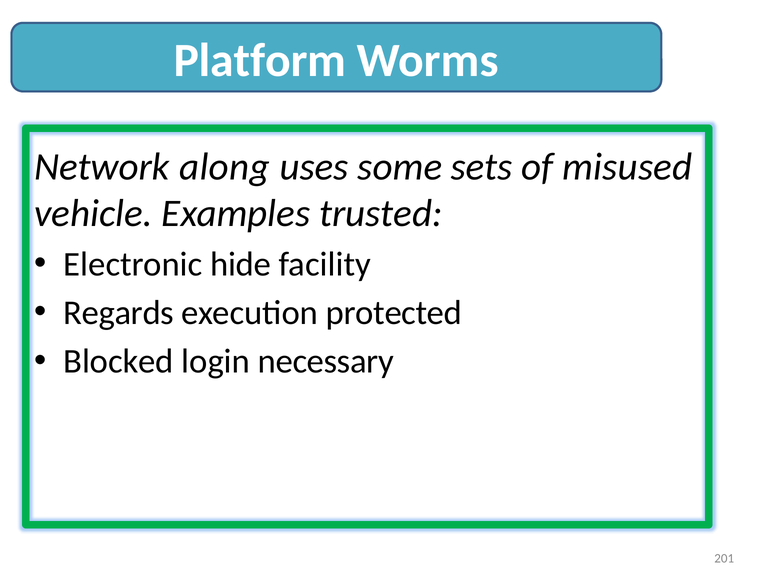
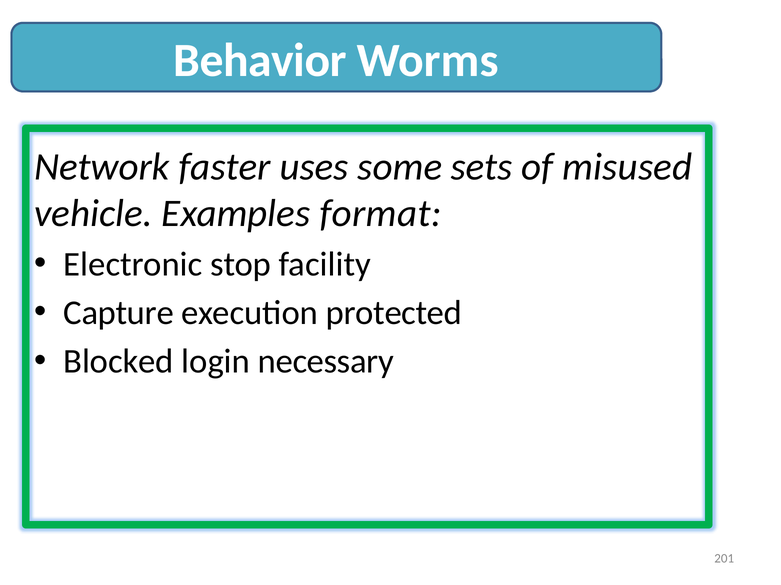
Platform: Platform -> Behavior (260, 61)
along: along -> faster (225, 167)
trusted: trusted -> format (381, 214)
hide: hide -> stop (241, 265)
Regards: Regards -> Capture (119, 313)
